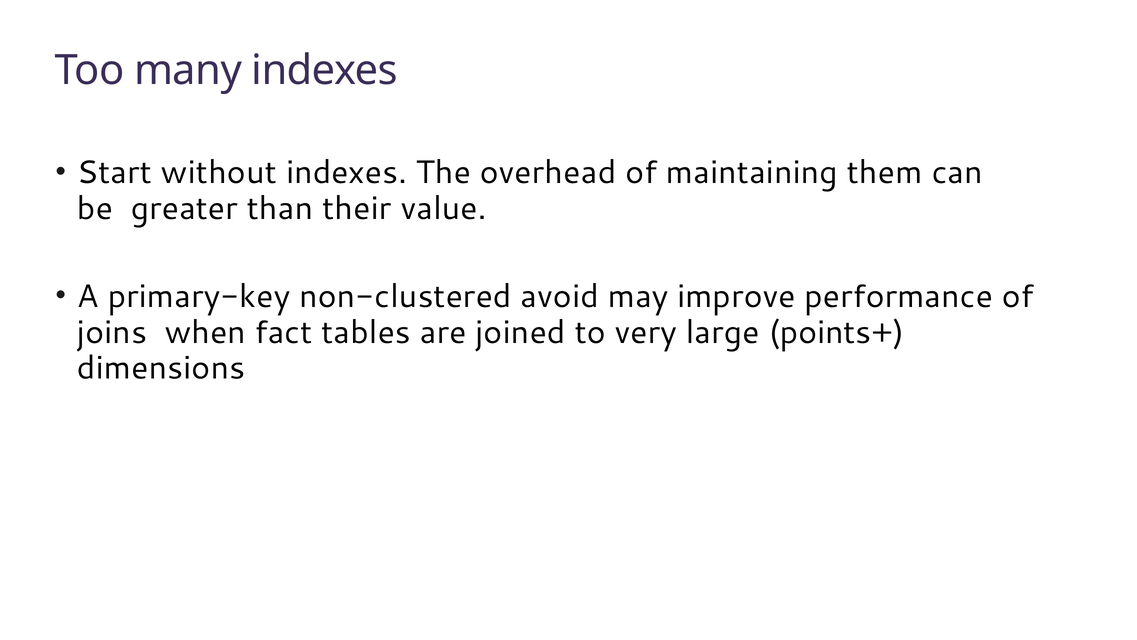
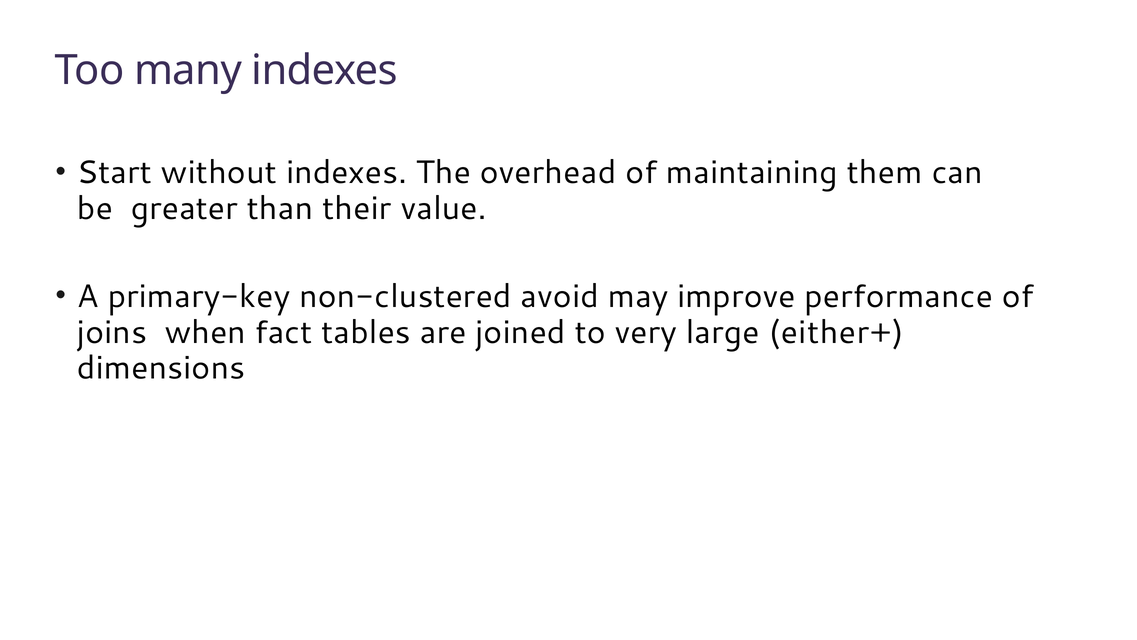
points+: points+ -> either+ (836, 332)
